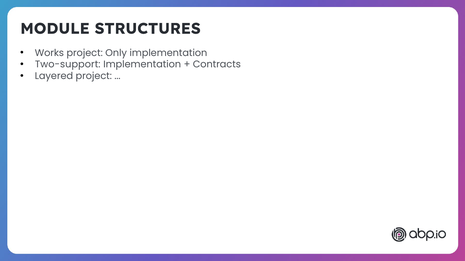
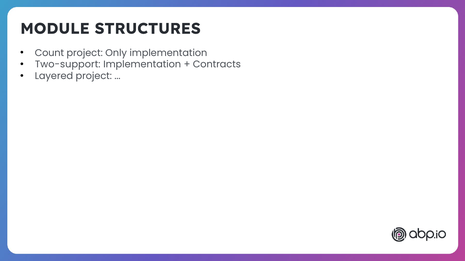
Works: Works -> Count (49, 53)
